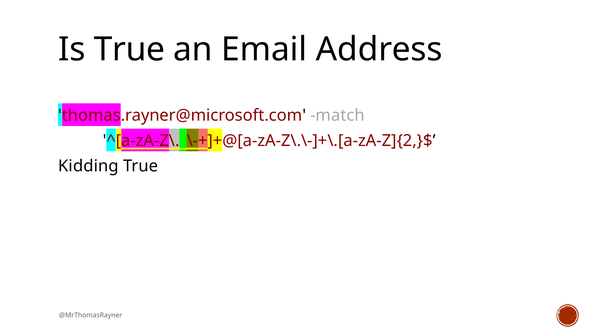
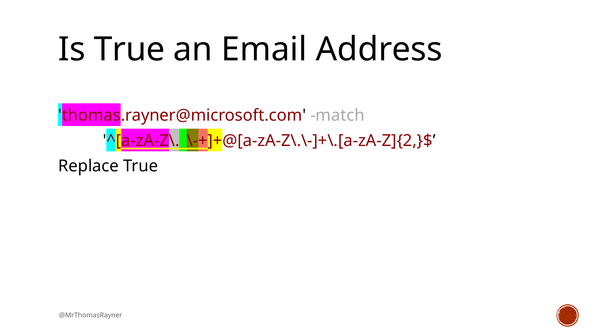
Kidding: Kidding -> Replace (89, 166)
